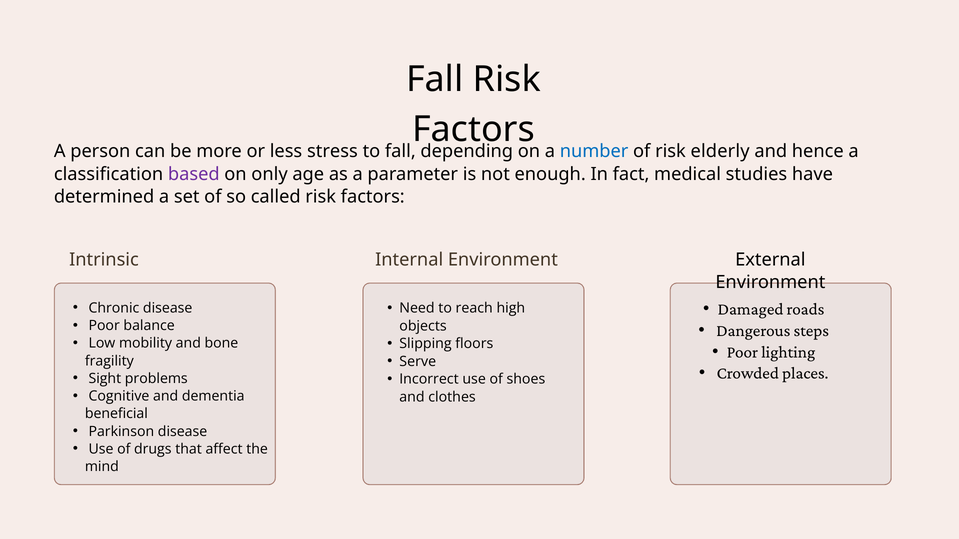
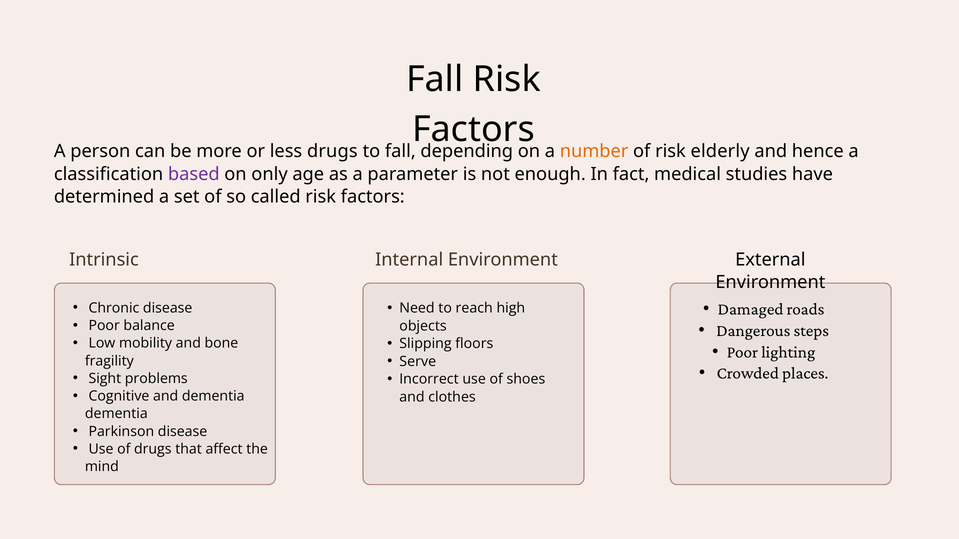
less stress: stress -> drugs (332, 152)
number colour: blue -> orange (594, 152)
beneficial: beneficial -> dementia (116, 414)
